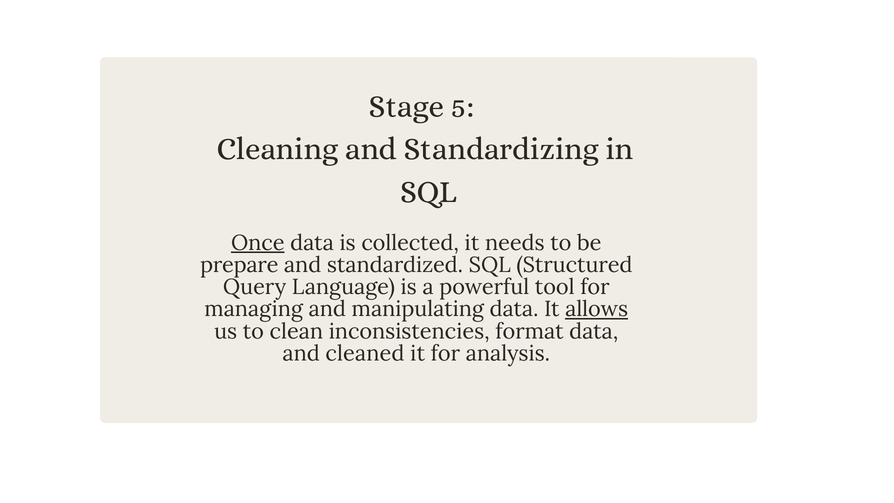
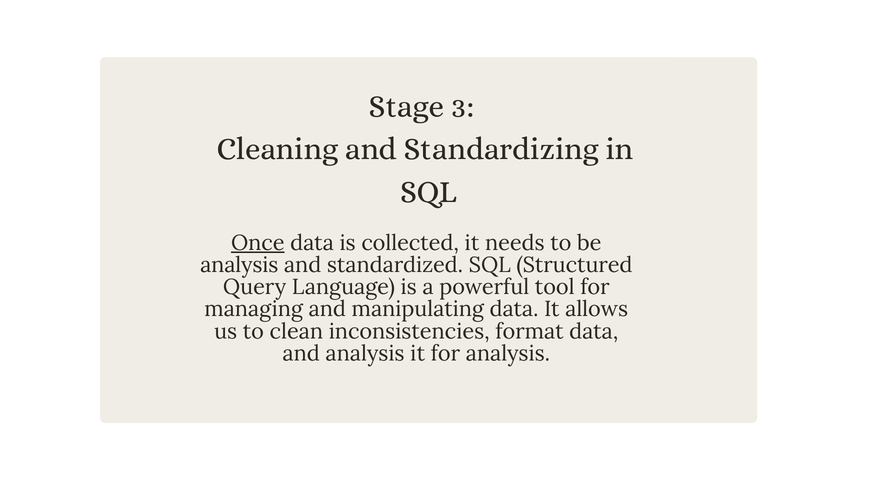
5: 5 -> 3 (463, 106)
prepare: prepare -> analysis (239, 265)
allows underline: present -> none (597, 309)
and cleaned: cleaned -> analysis (365, 353)
